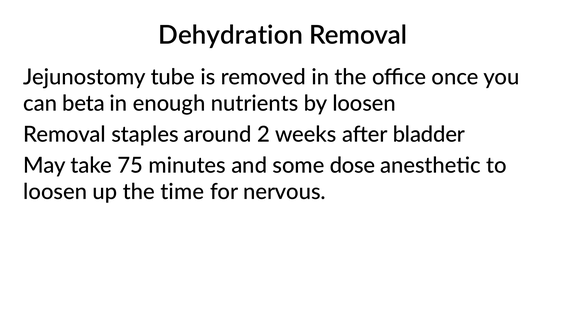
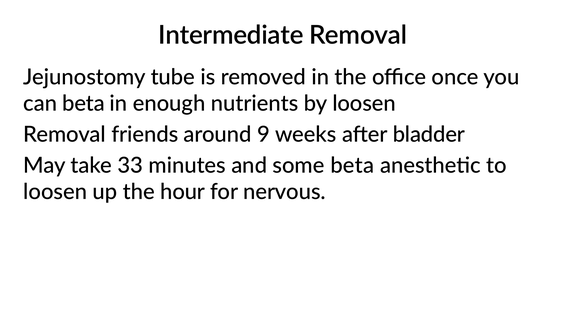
Dehydration: Dehydration -> Intermediate (231, 35)
staples: staples -> friends (145, 135)
2: 2 -> 9 (264, 135)
75: 75 -> 33 (130, 165)
some dose: dose -> beta (352, 165)
time: time -> hour (183, 192)
